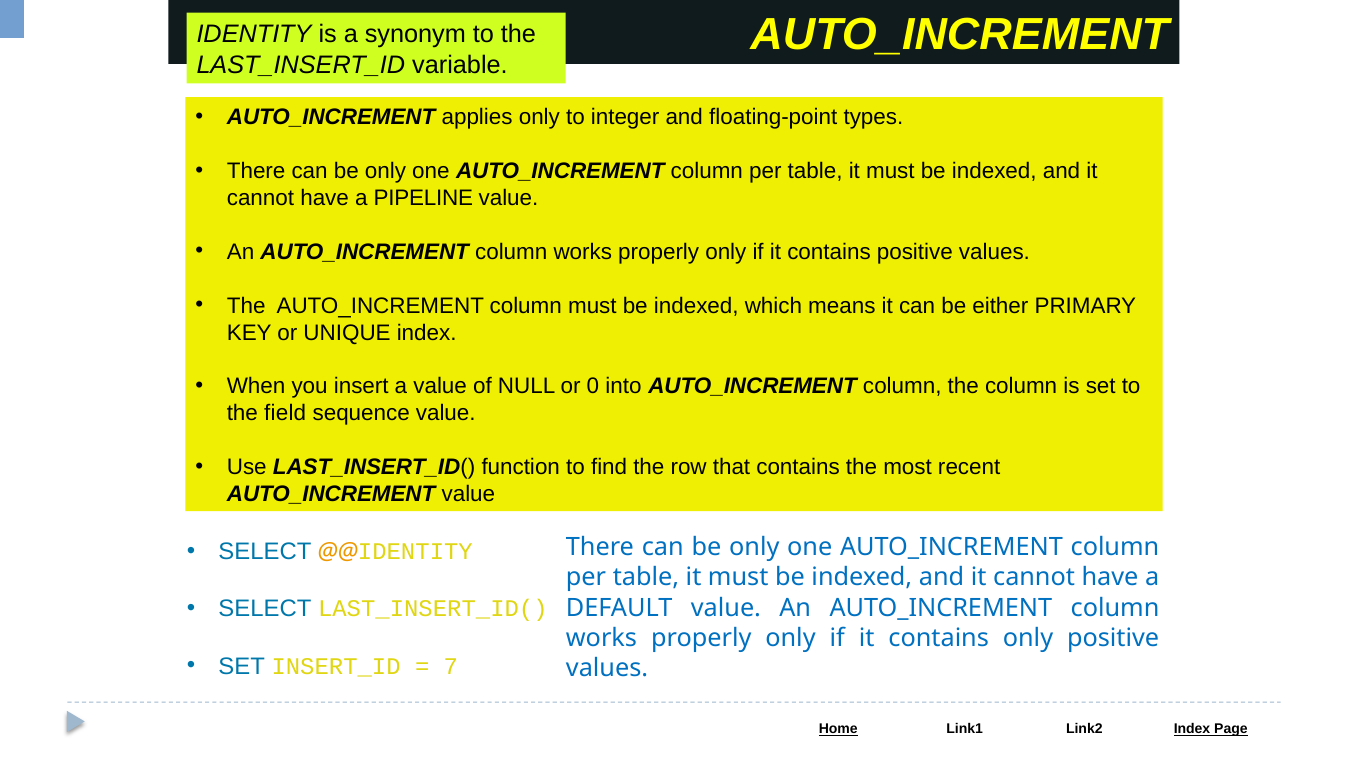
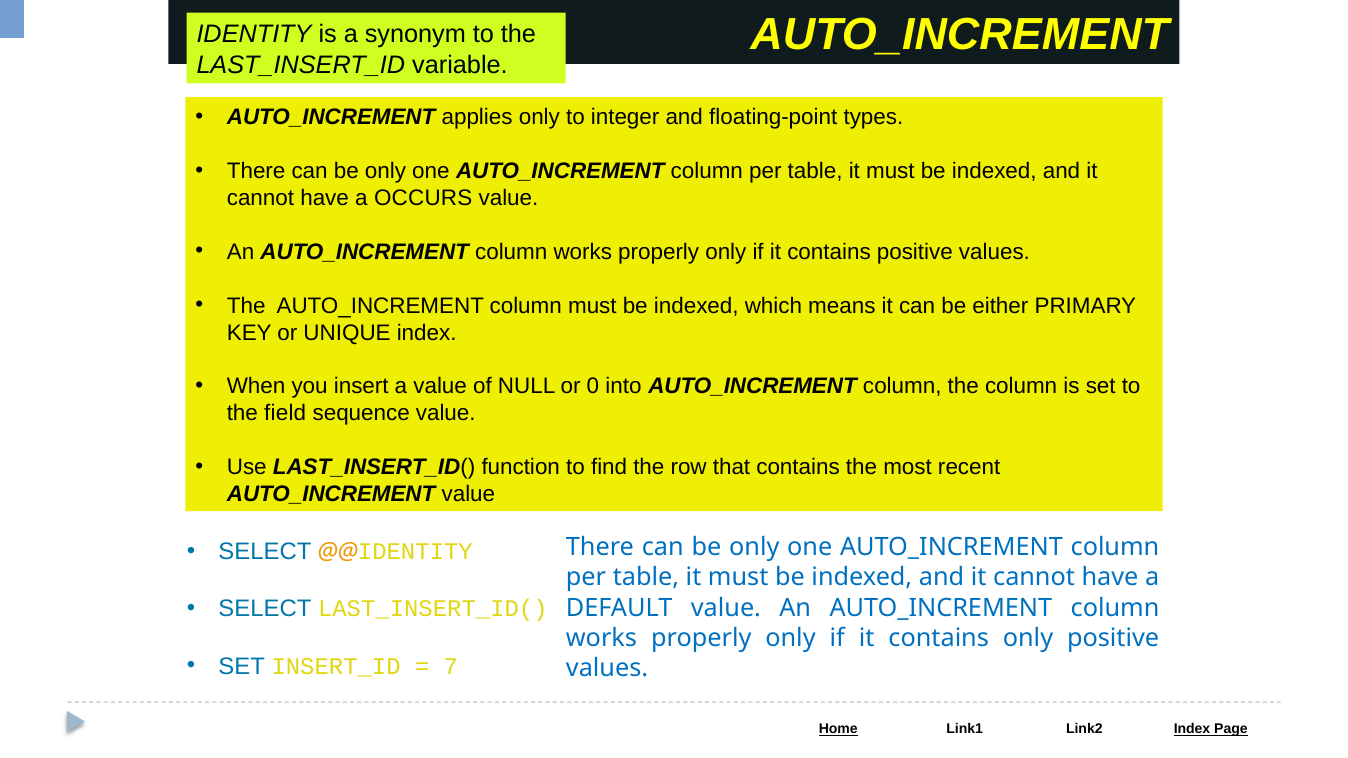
PIPELINE: PIPELINE -> OCCURS (423, 198)
